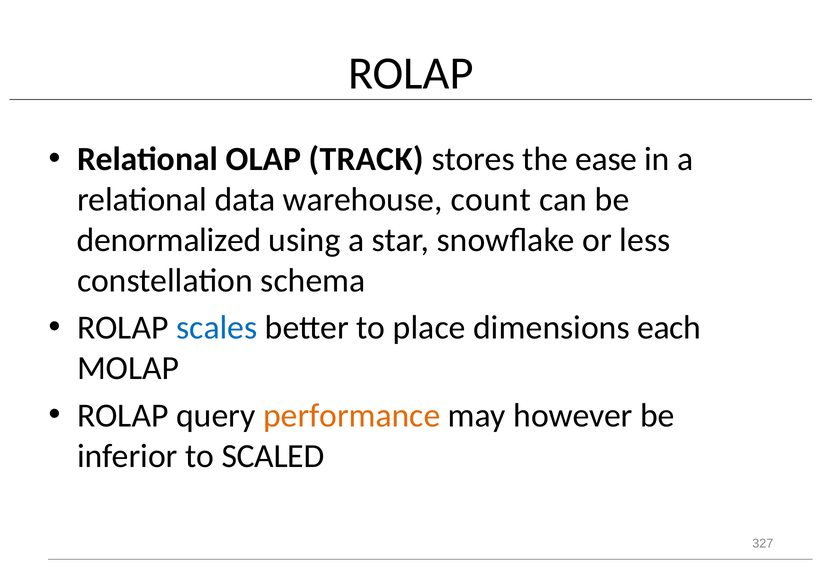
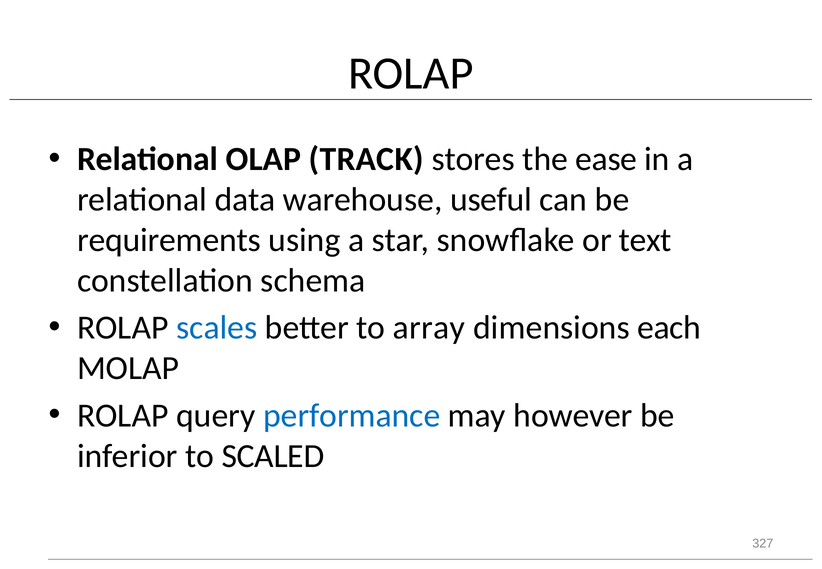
count: count -> useful (491, 200)
denormalized: denormalized -> requirements (169, 240)
less: less -> text (645, 240)
place: place -> array (429, 328)
performance colour: orange -> blue (352, 416)
